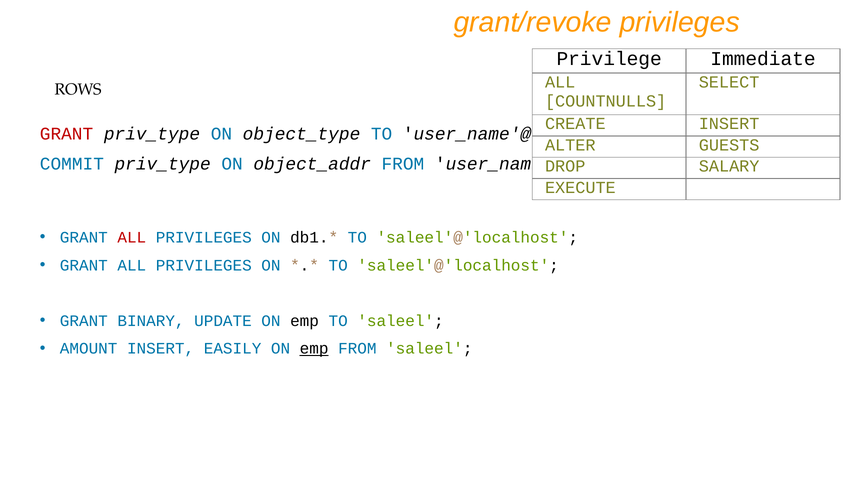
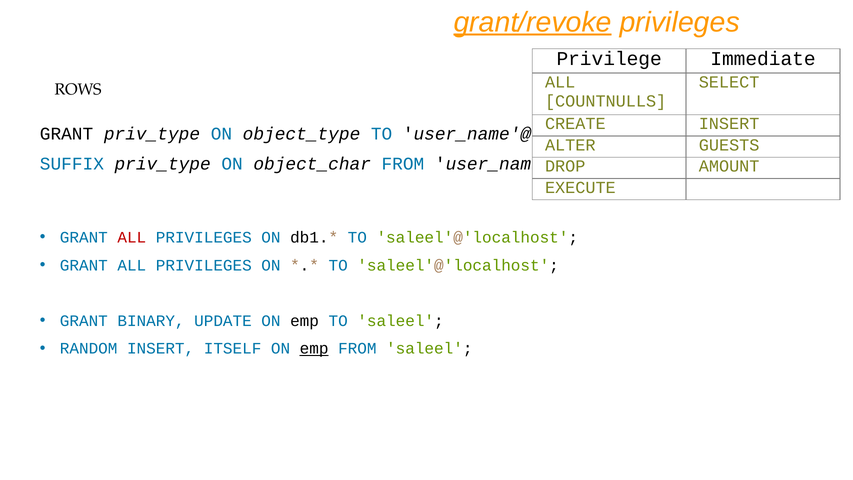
grant/revoke underline: none -> present (533, 22)
GRANT colour: red -> black (67, 134)
COMMIT: COMMIT -> SUFFIX (72, 164)
object_addr: object_addr -> object_char (312, 164)
SALARY: SALARY -> AMOUNT (729, 166)
AMOUNT: AMOUNT -> RANDOM (89, 348)
EASILY: EASILY -> ITSELF (233, 348)
